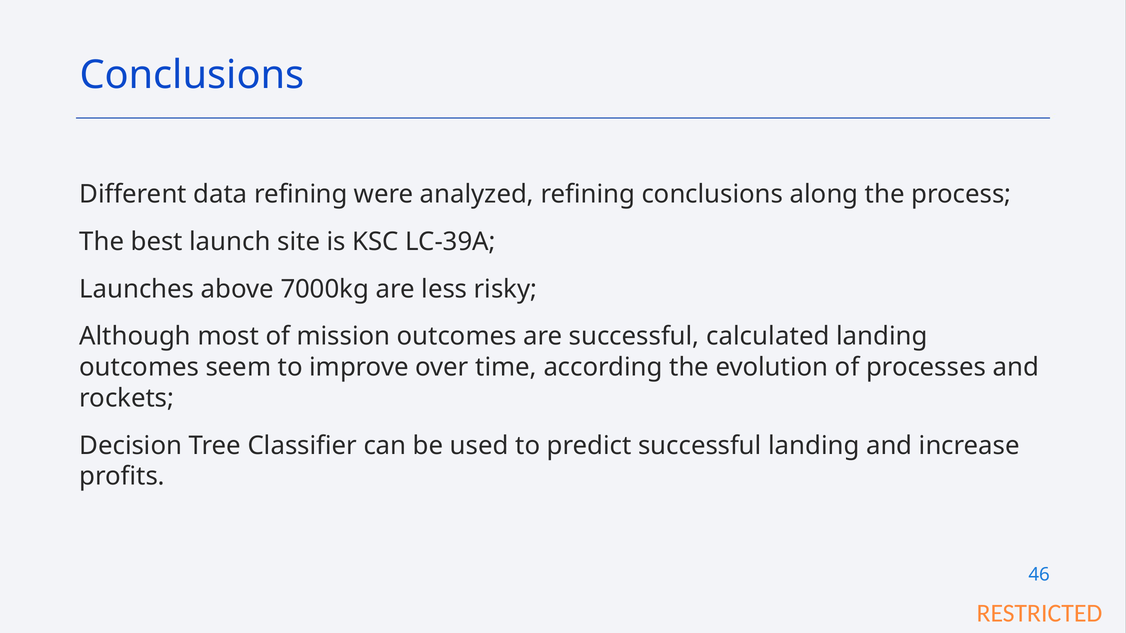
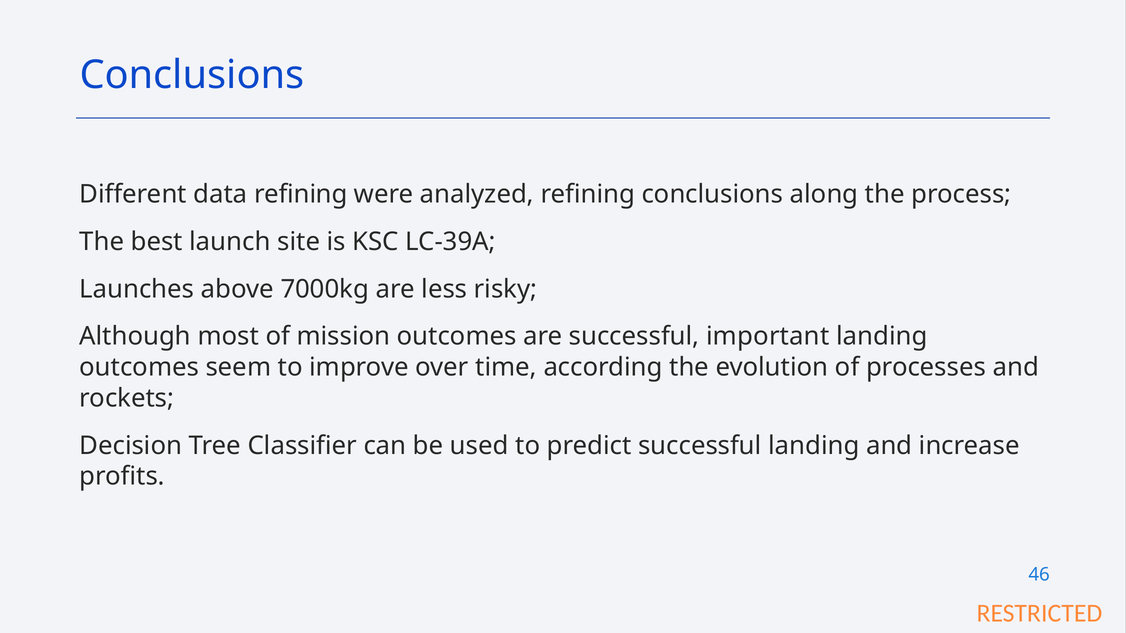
calculated: calculated -> important (768, 337)
